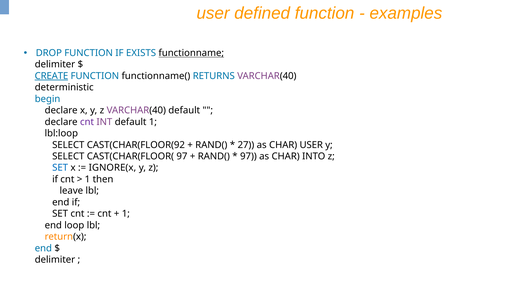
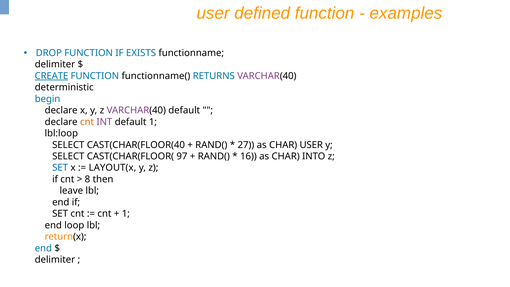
functionname underline: present -> none (191, 53)
cnt colour: purple -> orange (87, 122)
CAST(CHAR(FLOOR(92: CAST(CHAR(FLOOR(92 -> CAST(CHAR(FLOOR(40 (136, 145)
97: 97 -> 16 (248, 156)
IGNORE(x: IGNORE(x -> LAYOUT(x (112, 168)
1: 1 -> 8 (87, 179)
